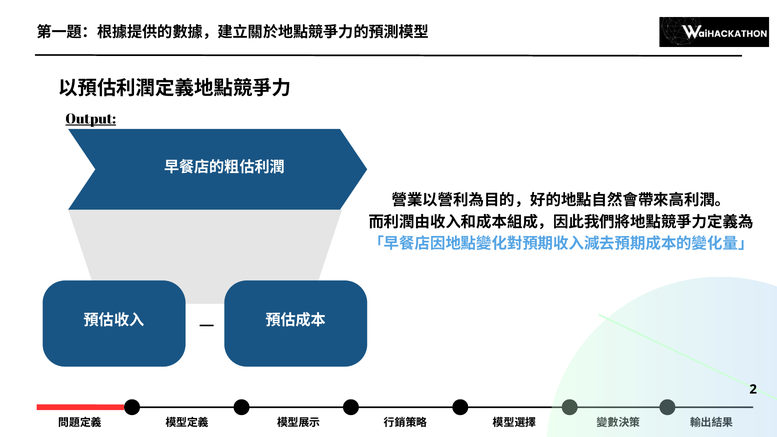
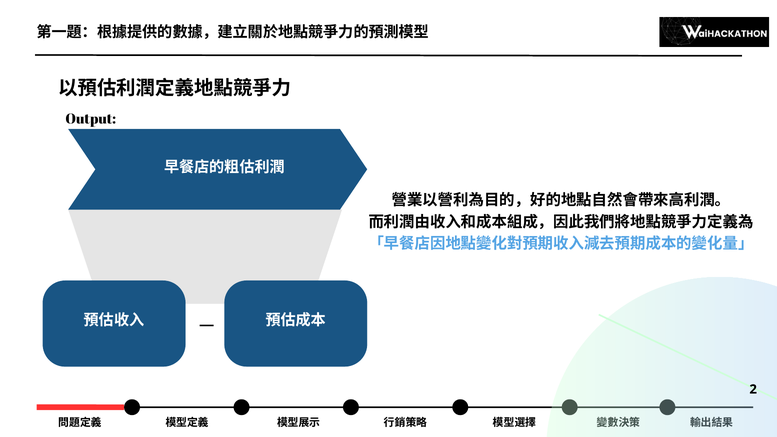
Output underline: present -> none (91, 119)
